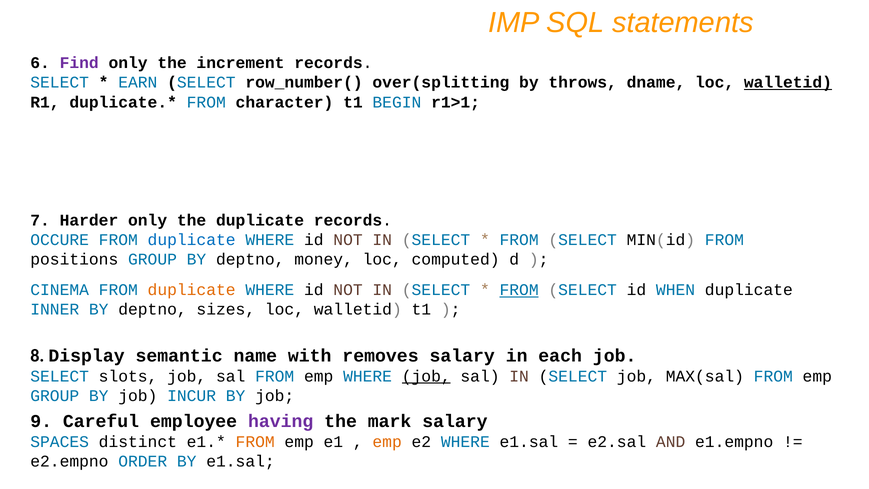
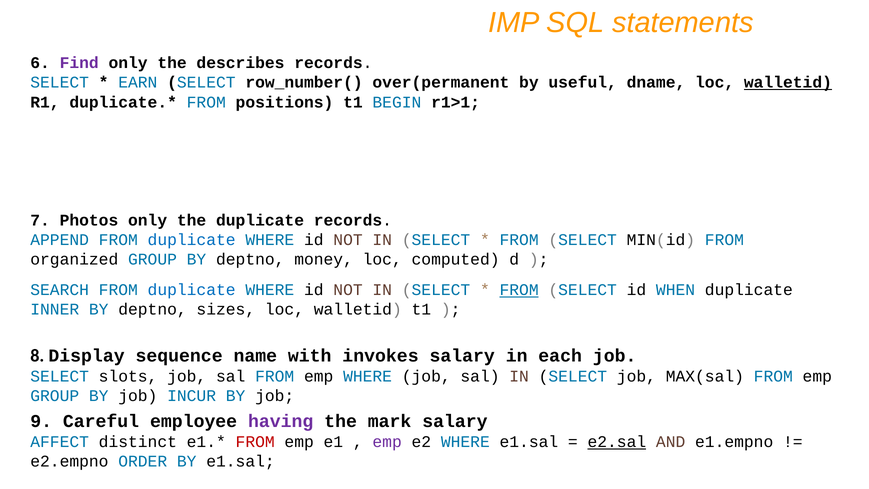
increment: increment -> describes (240, 63)
over(splitting: over(splitting -> over(permanent (441, 83)
throws: throws -> useful (583, 83)
character: character -> positions (284, 102)
Harder: Harder -> Photos (89, 220)
OCCURE: OCCURE -> APPEND (60, 240)
positions: positions -> organized (74, 259)
CINEMA: CINEMA -> SEARCH (60, 290)
duplicate colour: orange -> blue (192, 290)
semantic: semantic -> sequence (179, 356)
removes: removes -> invokes (380, 356)
job underline: present -> none (426, 376)
SPACES: SPACES -> AFFECT (60, 442)
FROM colour: orange -> red (255, 442)
emp colour: orange -> purple (387, 442)
e2.sal underline: none -> present (617, 442)
